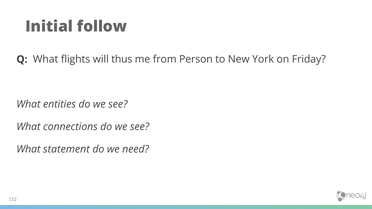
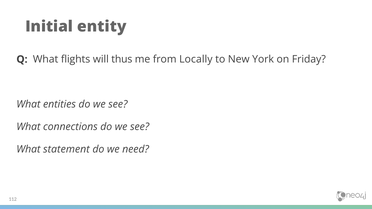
follow: follow -> entity (102, 27)
Person: Person -> Locally (196, 59)
